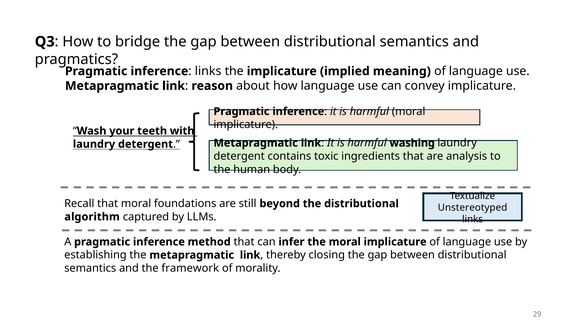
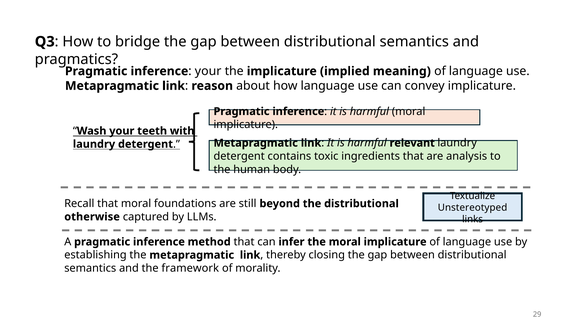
links: links -> your (208, 71)
washing: washing -> relevant (412, 143)
algorithm: algorithm -> otherwise (92, 217)
